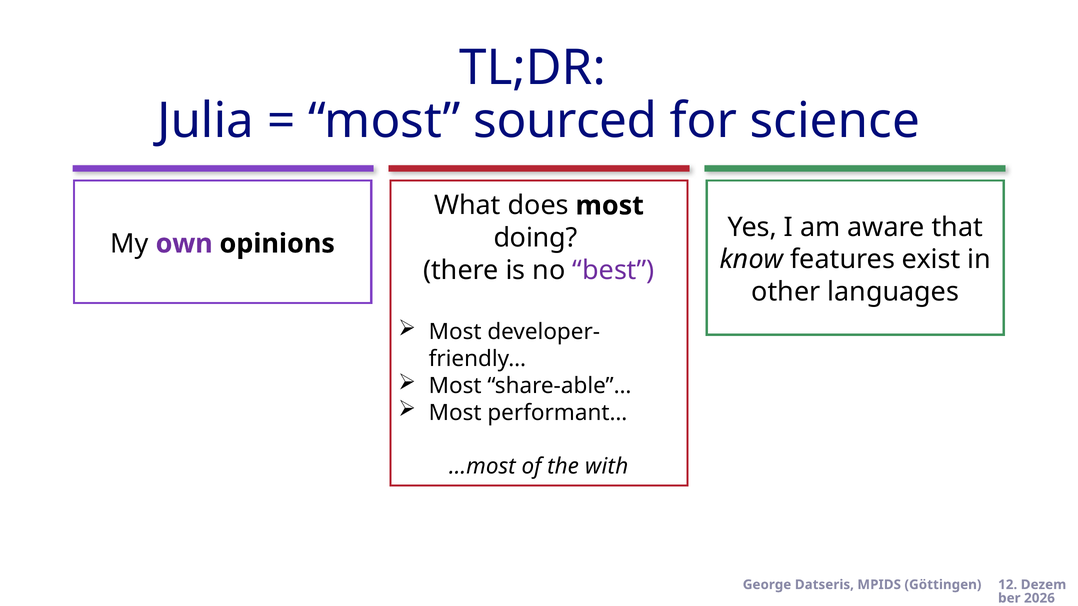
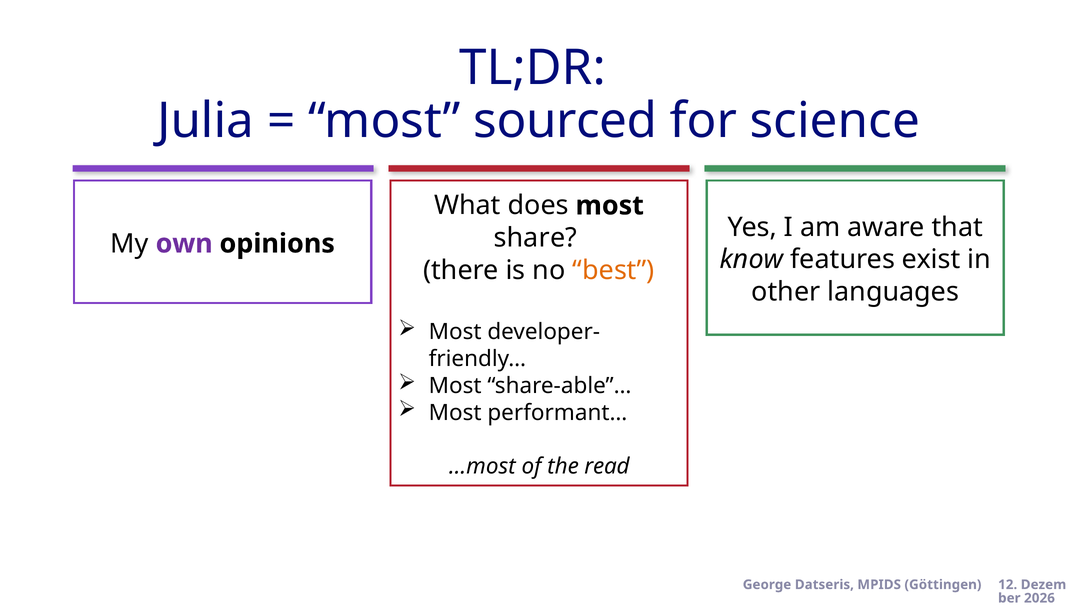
doing: doing -> share (535, 238)
best colour: purple -> orange (613, 270)
with: with -> read (607, 467)
